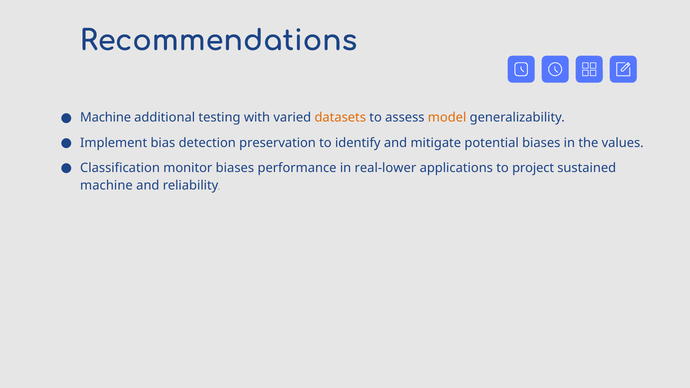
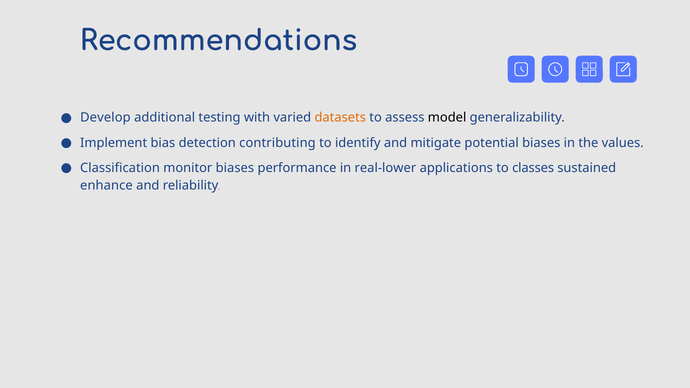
Machine: Machine -> Develop (105, 118)
model colour: orange -> black (447, 118)
preservation: preservation -> contributing (277, 143)
project: project -> classes (533, 168)
machine: machine -> enhance (106, 186)
